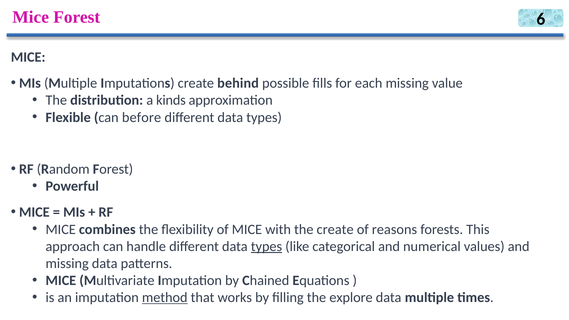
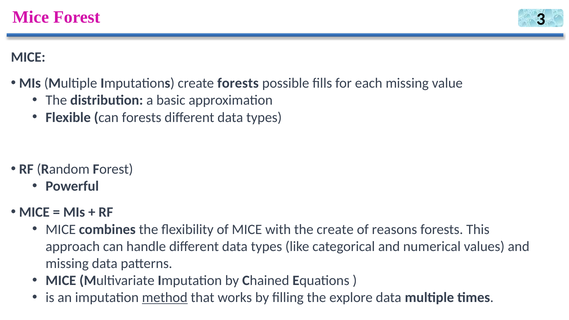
6: 6 -> 3 (541, 19)
create behind: behind -> forests (238, 83)
kinds: kinds -> basic (171, 100)
can before: before -> forests (142, 117)
types underline: present -> none (266, 246)
